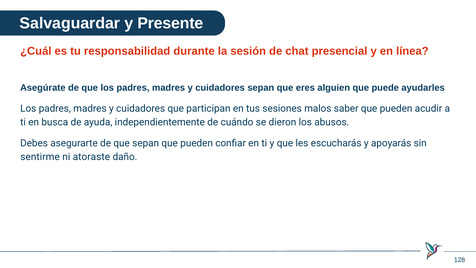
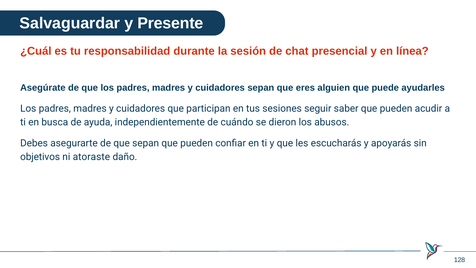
malos: malos -> seguir (318, 108)
sentirme: sentirme -> objetivos (40, 157)
